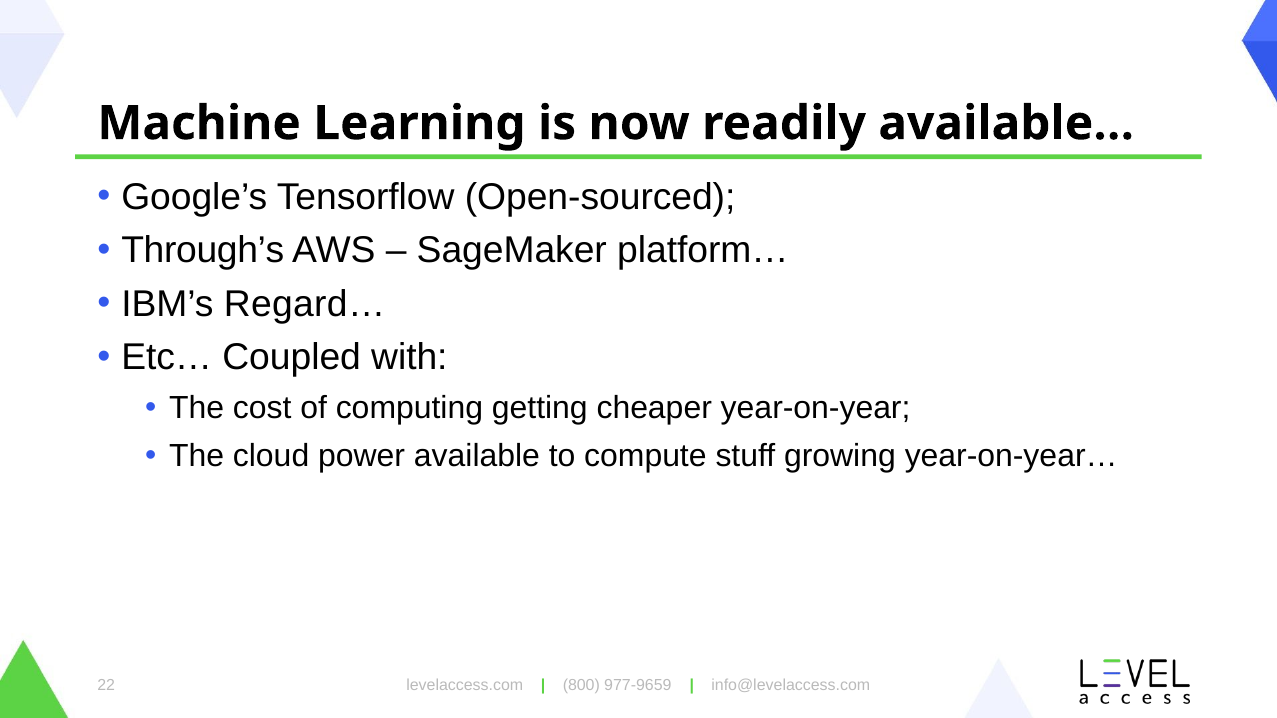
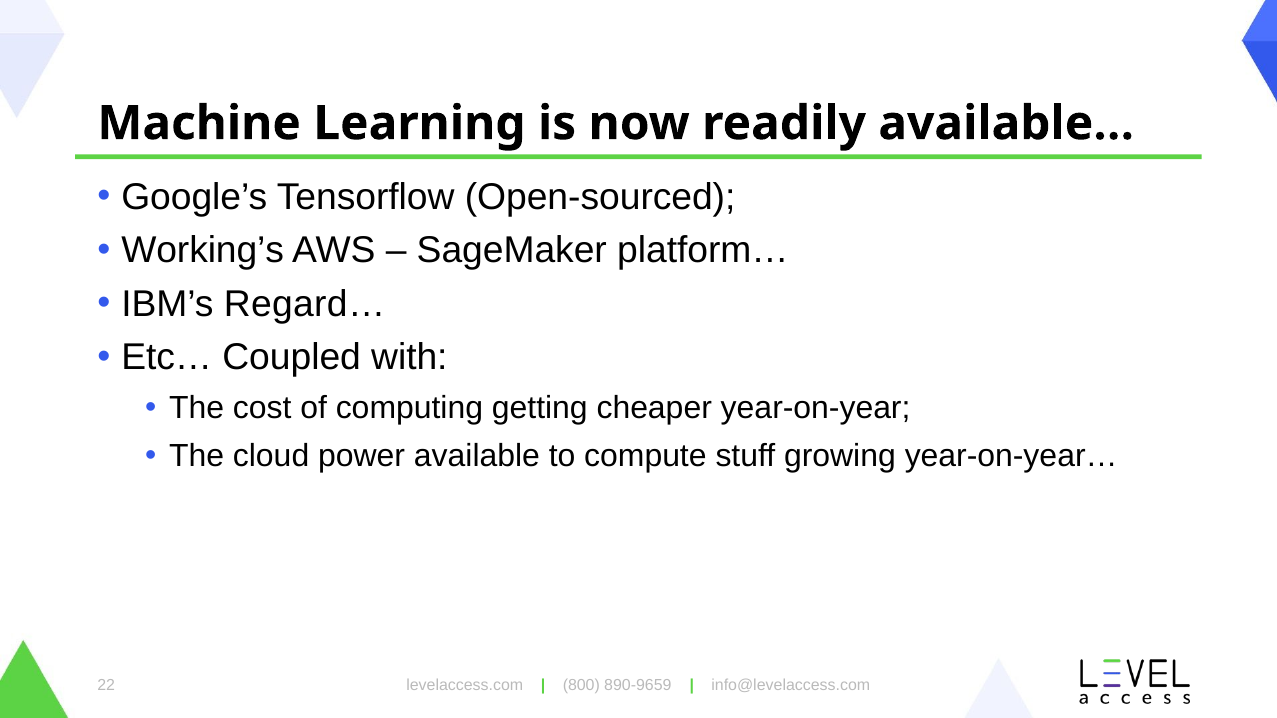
Through’s: Through’s -> Working’s (203, 250)
977-9659: 977-9659 -> 890-9659 (638, 686)
